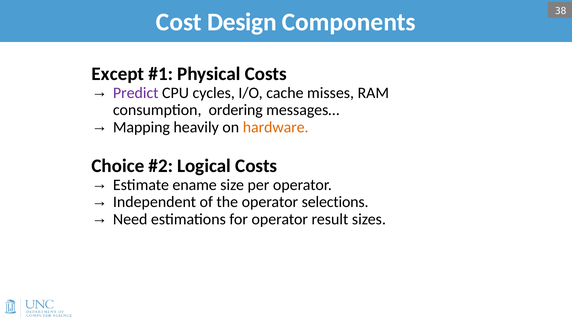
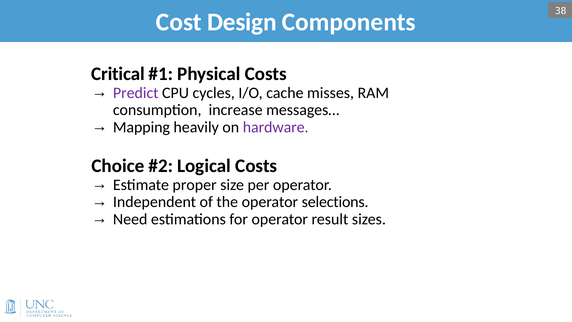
Except: Except -> Critical (118, 74)
ordering: ordering -> increase (236, 110)
hardware colour: orange -> purple (276, 127)
ename: ename -> proper (195, 185)
